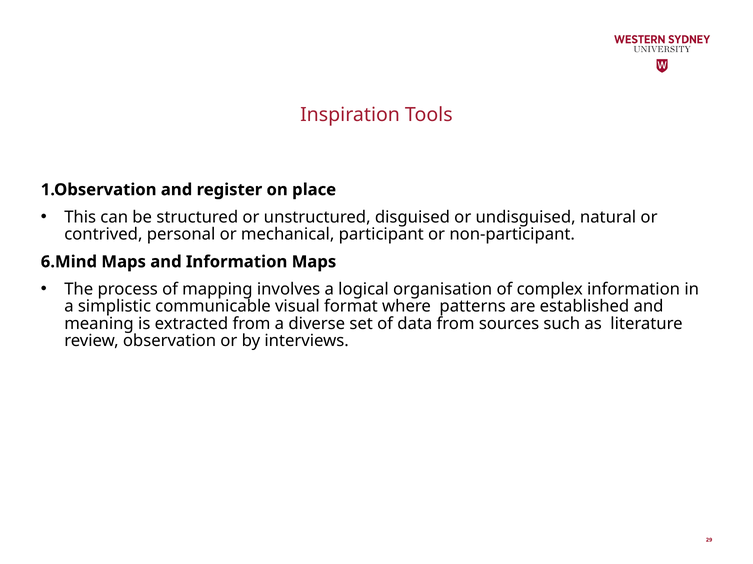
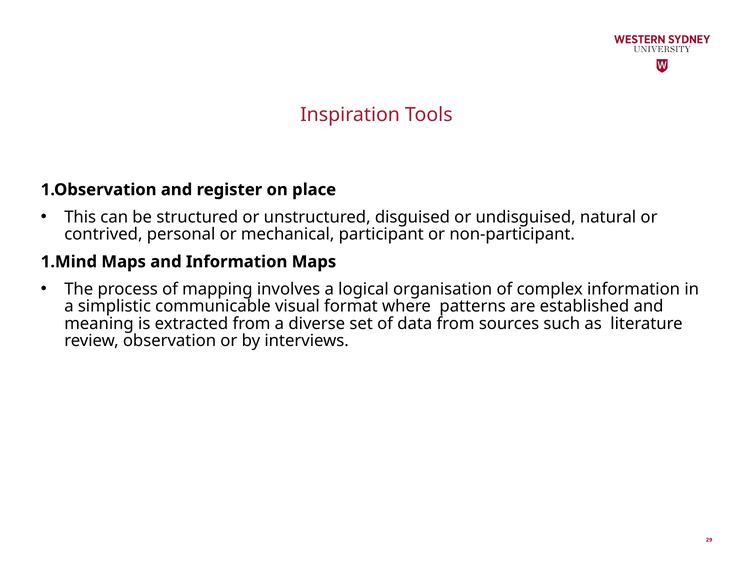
6.Mind: 6.Mind -> 1.Mind (69, 262)
